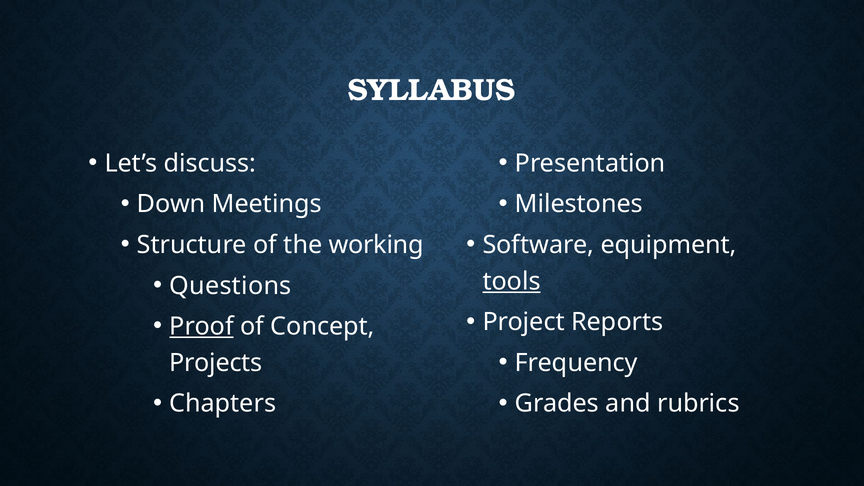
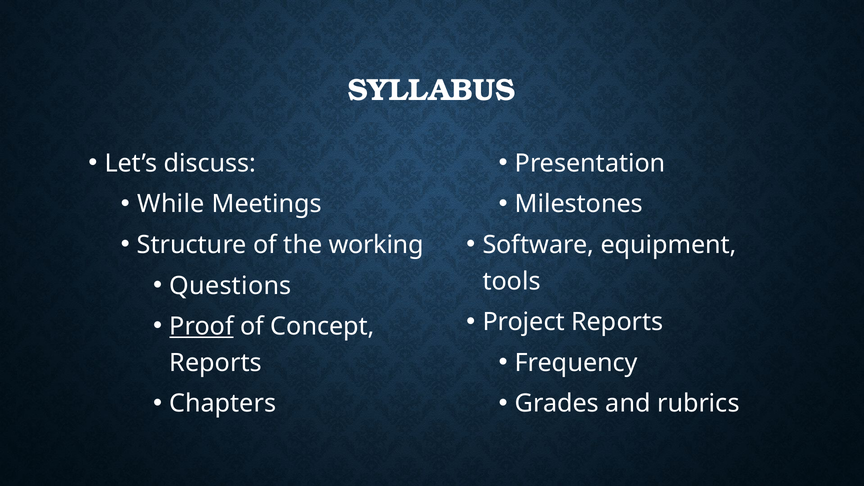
Down: Down -> While (171, 204)
tools underline: present -> none (512, 281)
Projects: Projects -> Reports (216, 363)
